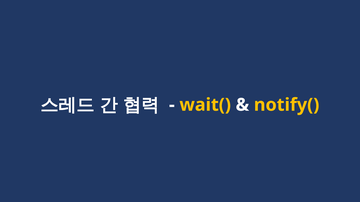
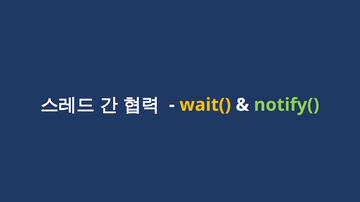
notify( colour: yellow -> light green (287, 105)
